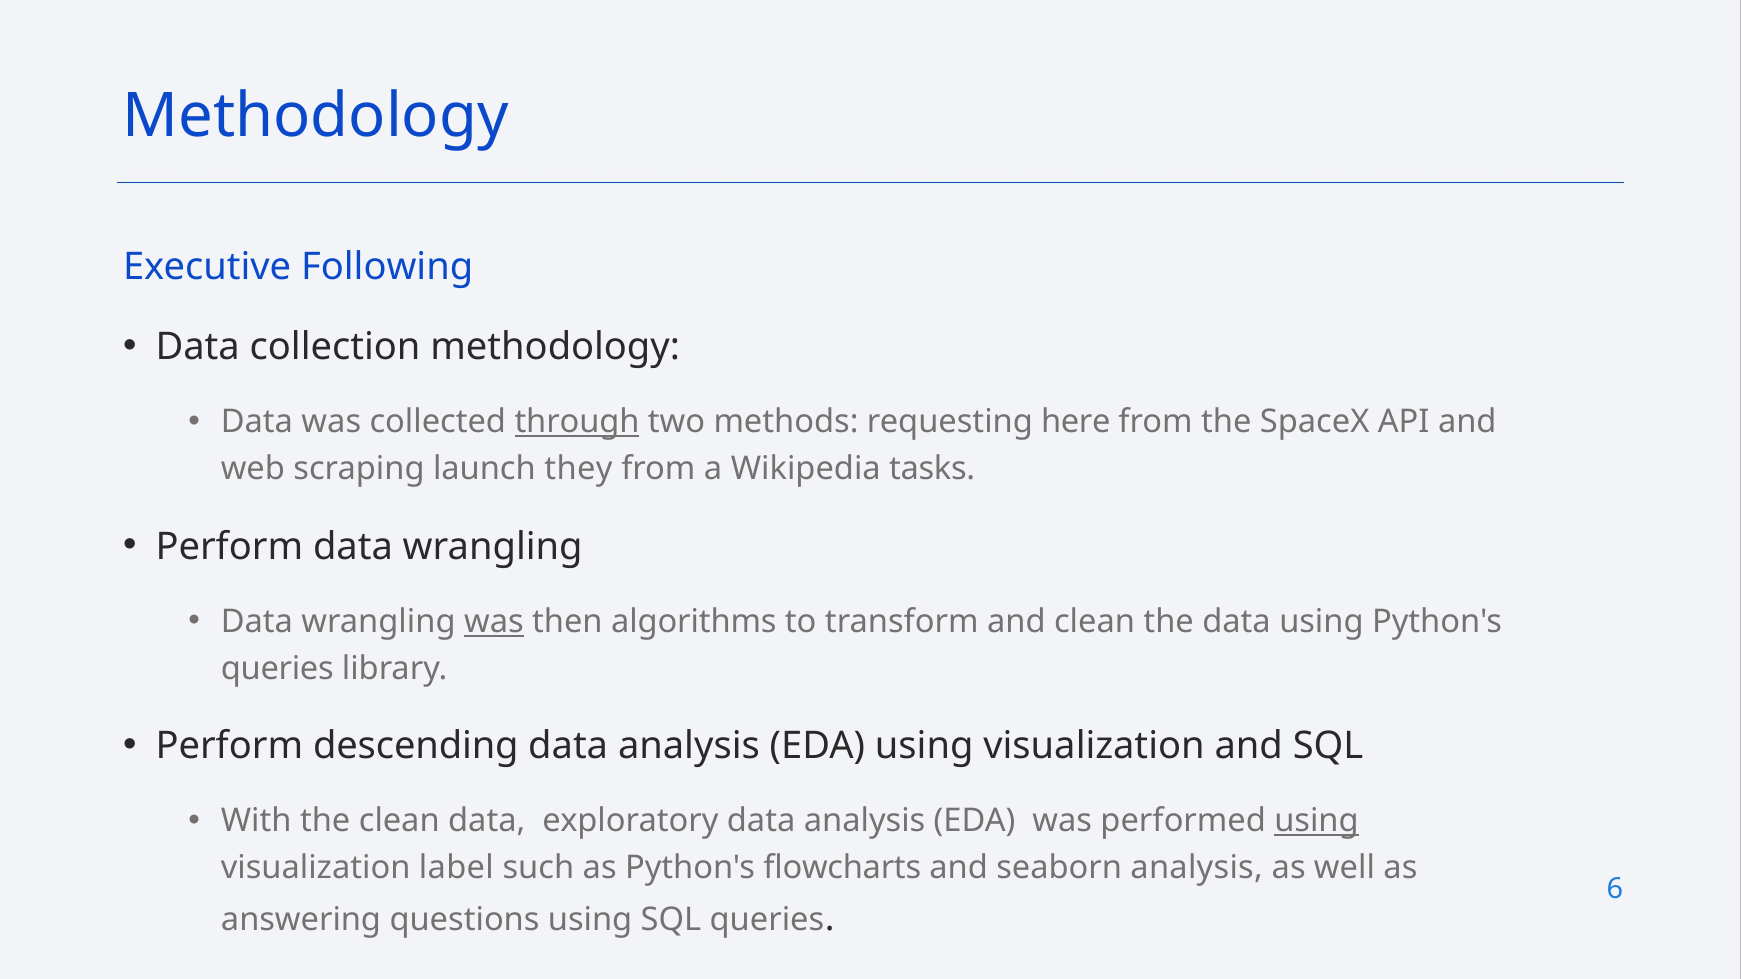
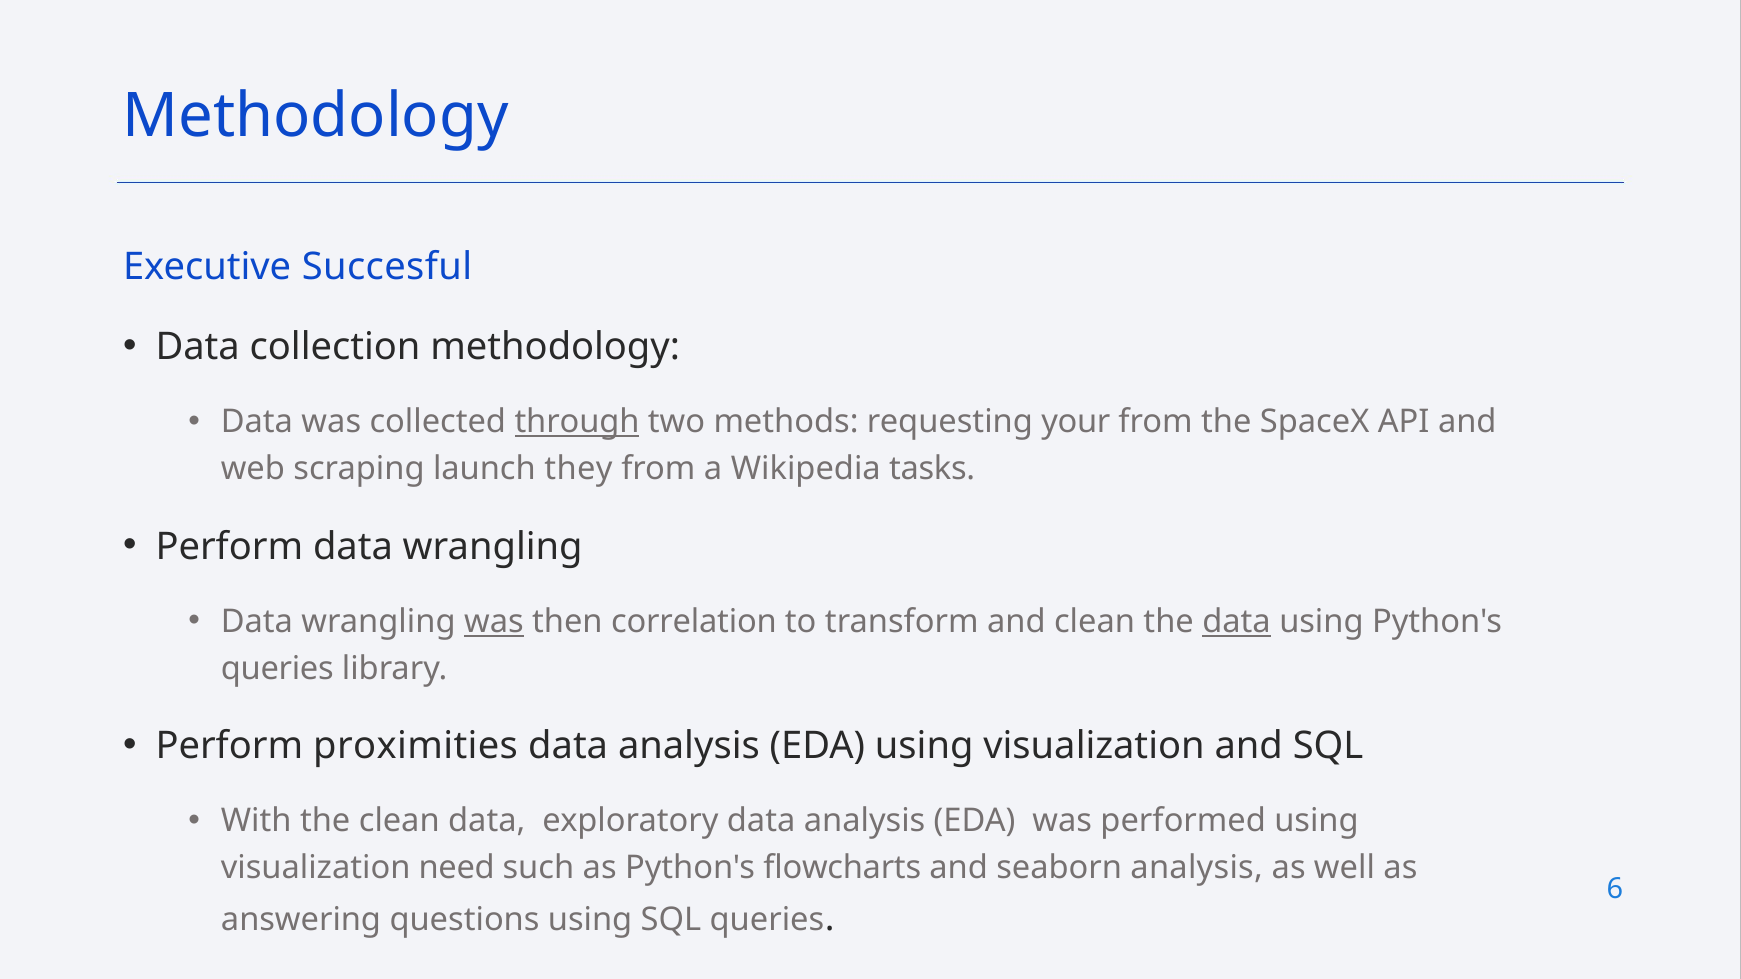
Following: Following -> Succesful (387, 267)
here: here -> your (1076, 422)
algorithms: algorithms -> correlation (694, 622)
data underline: none -> present (1237, 622)
descending: descending -> proximities (416, 746)
using underline: present -> none (1316, 821)
label: label -> need (457, 868)
